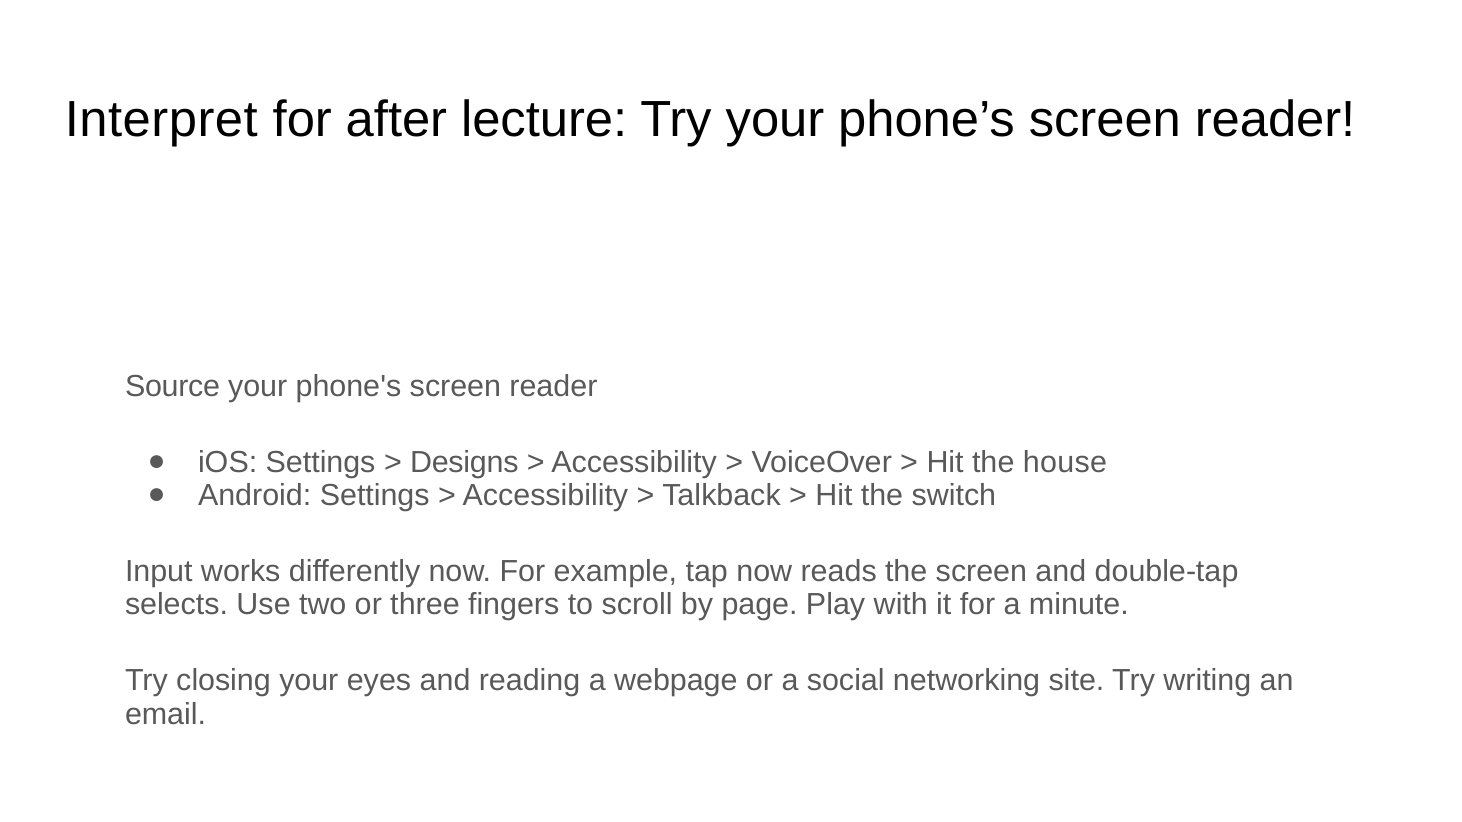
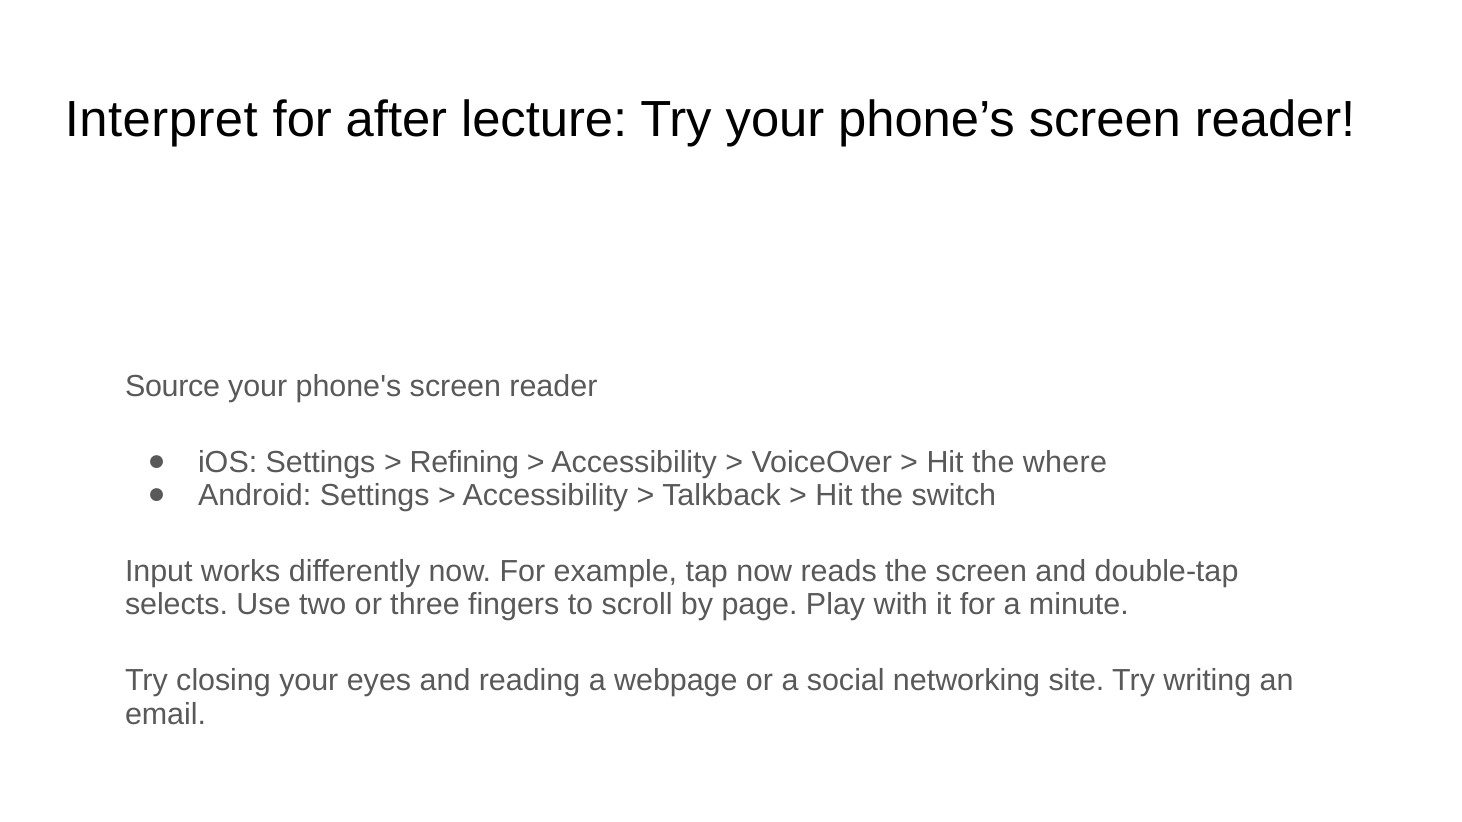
Designs: Designs -> Refining (464, 462)
house: house -> where (1065, 462)
